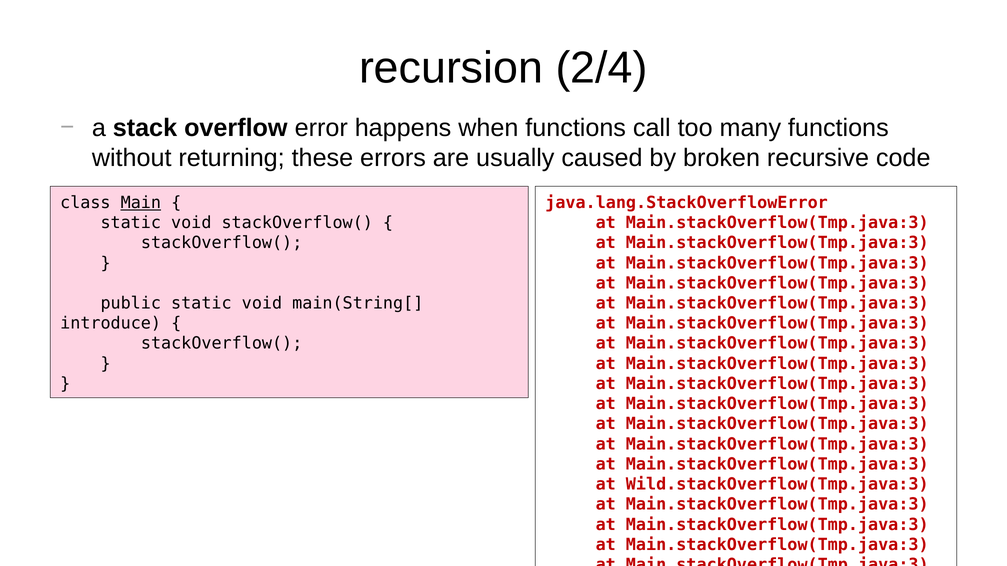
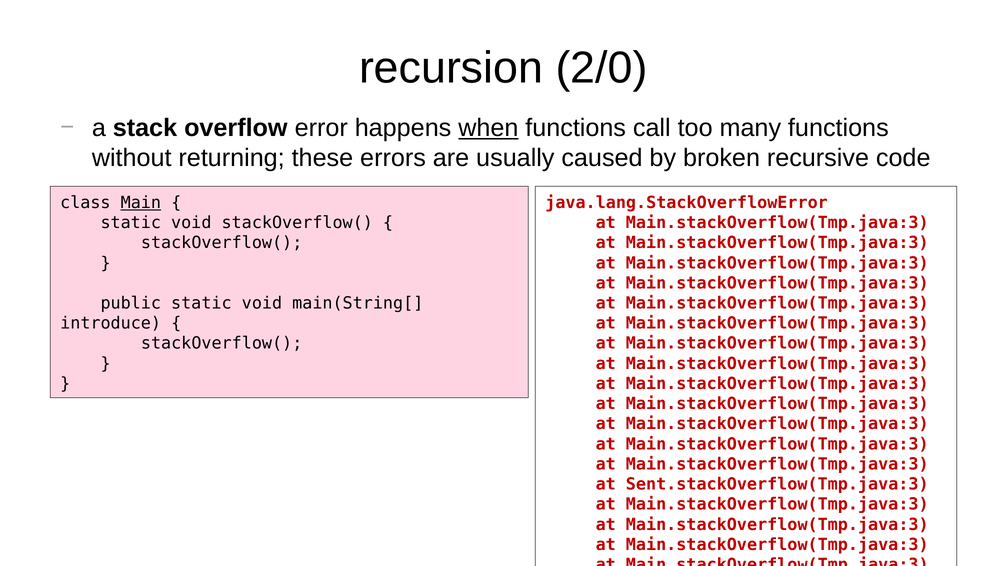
2/4: 2/4 -> 2/0 (602, 68)
when underline: none -> present (488, 128)
Wild.stackOverflow(Tmp.java:3: Wild.stackOverflow(Tmp.java:3 -> Sent.stackOverflow(Tmp.java:3 (777, 485)
